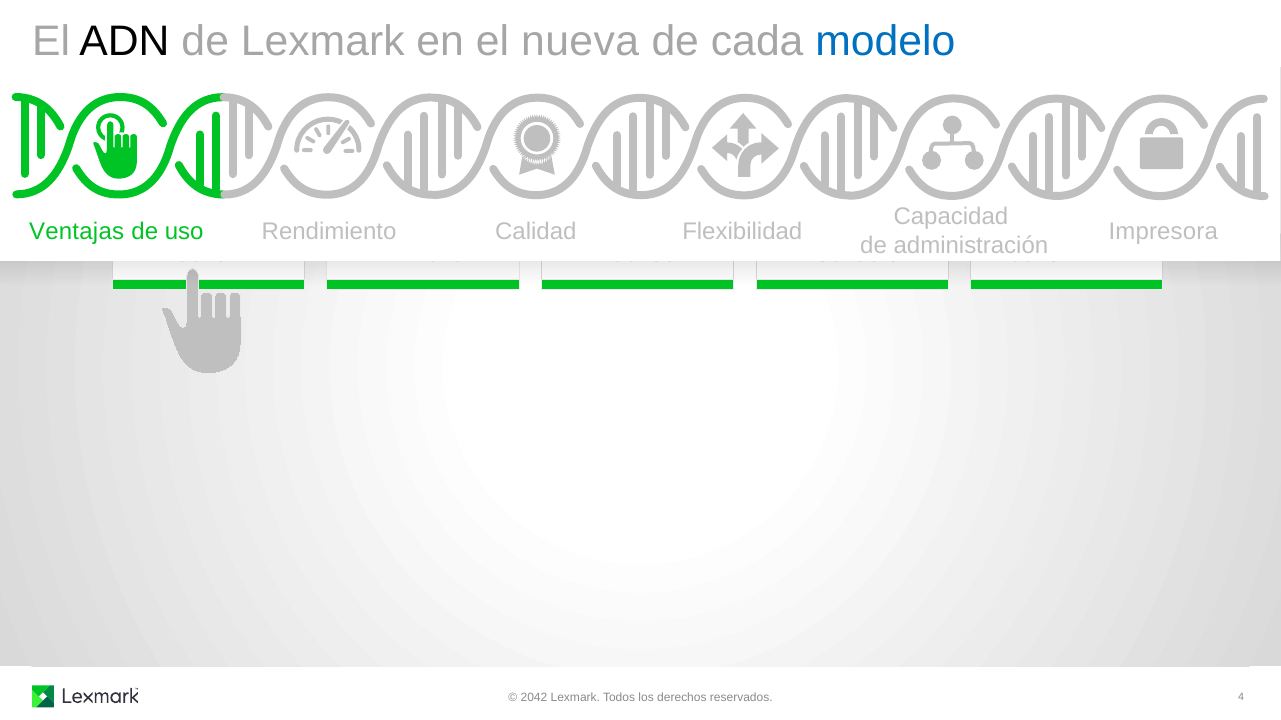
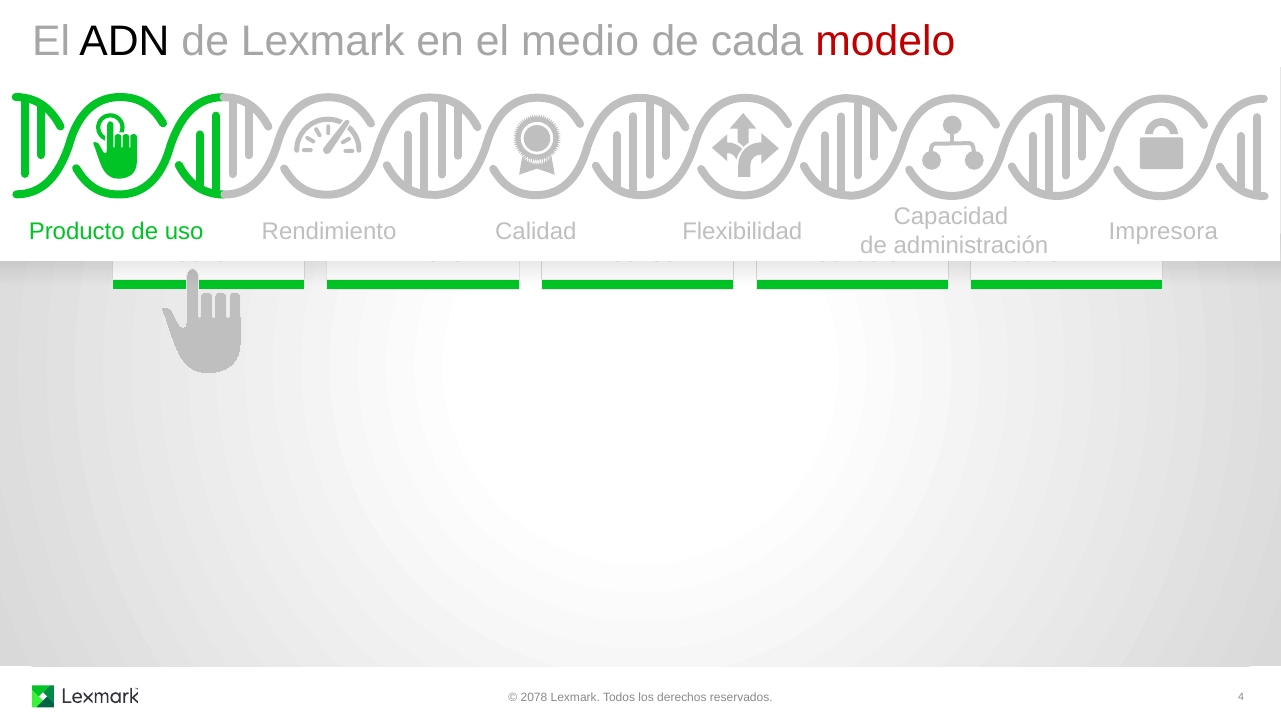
nueva: nueva -> medio (580, 41)
modelo colour: blue -> red (885, 41)
Ventajas: Ventajas -> Producto (77, 231)
2042: 2042 -> 2078 (534, 698)
